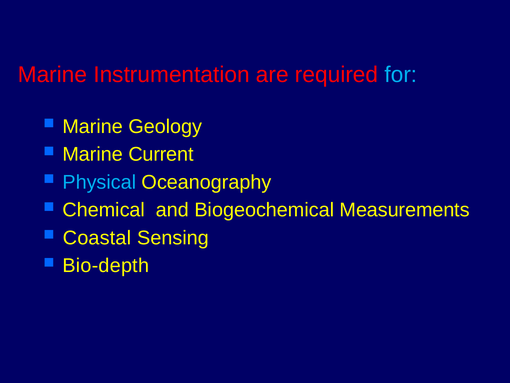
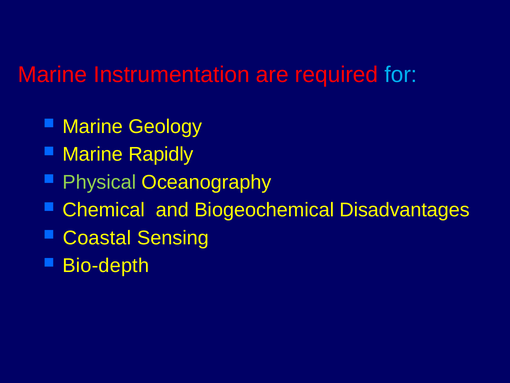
Current: Current -> Rapidly (161, 154)
Physical colour: light blue -> light green (99, 182)
Measurements: Measurements -> Disadvantages (405, 210)
